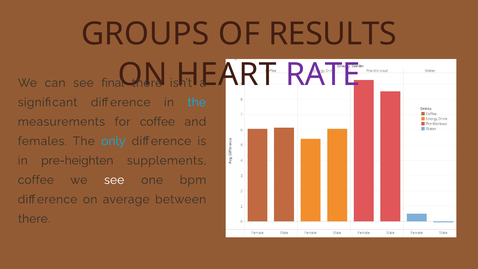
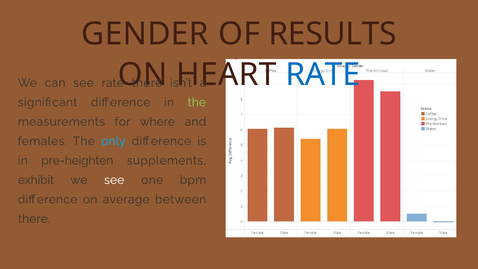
GROUPS: GROUPS -> GENDER (145, 34)
RATE colour: purple -> blue (323, 75)
see final: final -> rate (113, 83)
the colour: light blue -> light green (197, 102)
for coffee: coffee -> where (157, 122)
coffee: coffee -> exhibit (36, 180)
